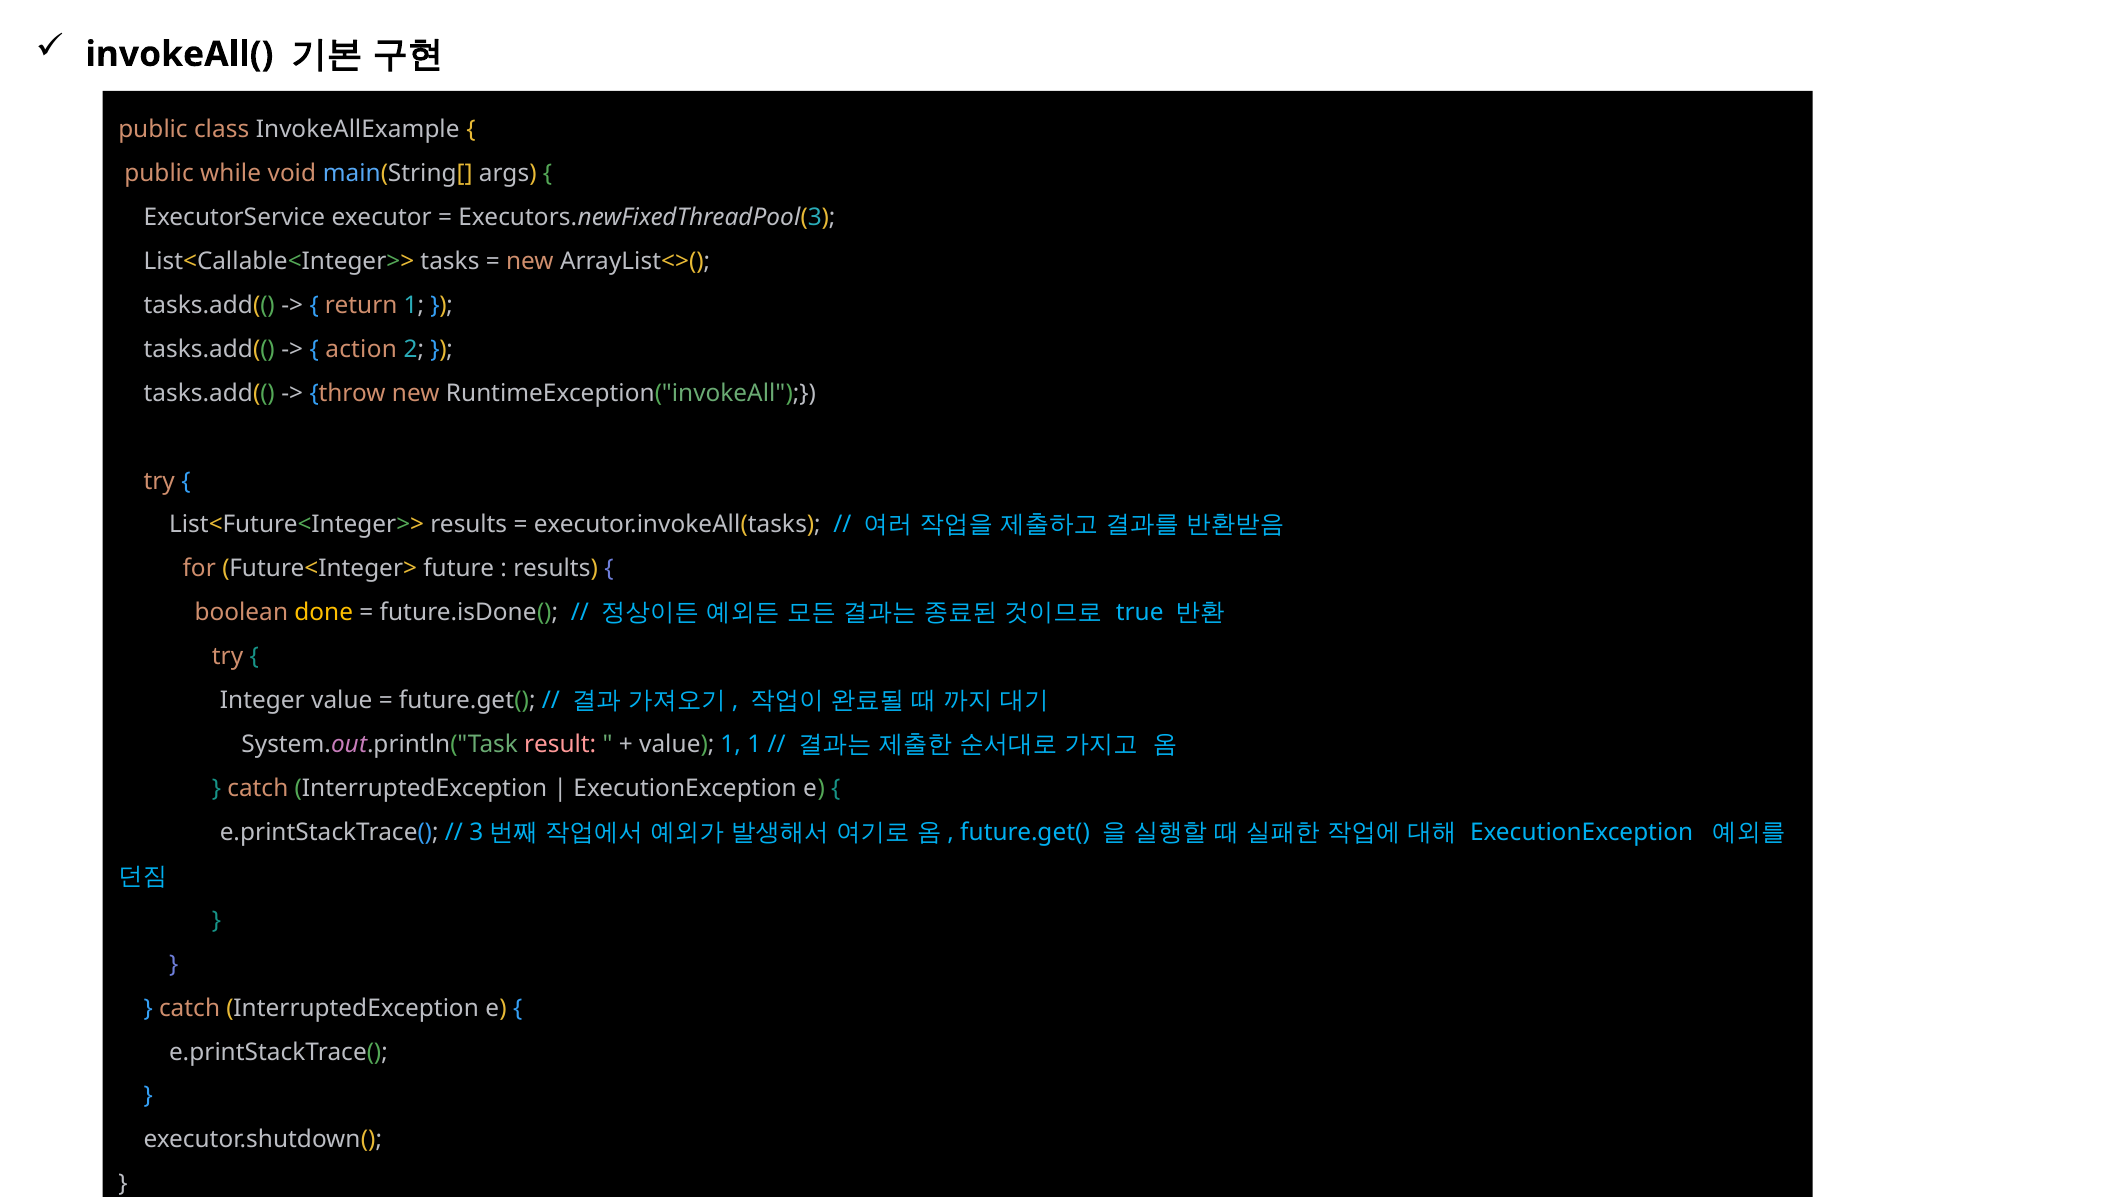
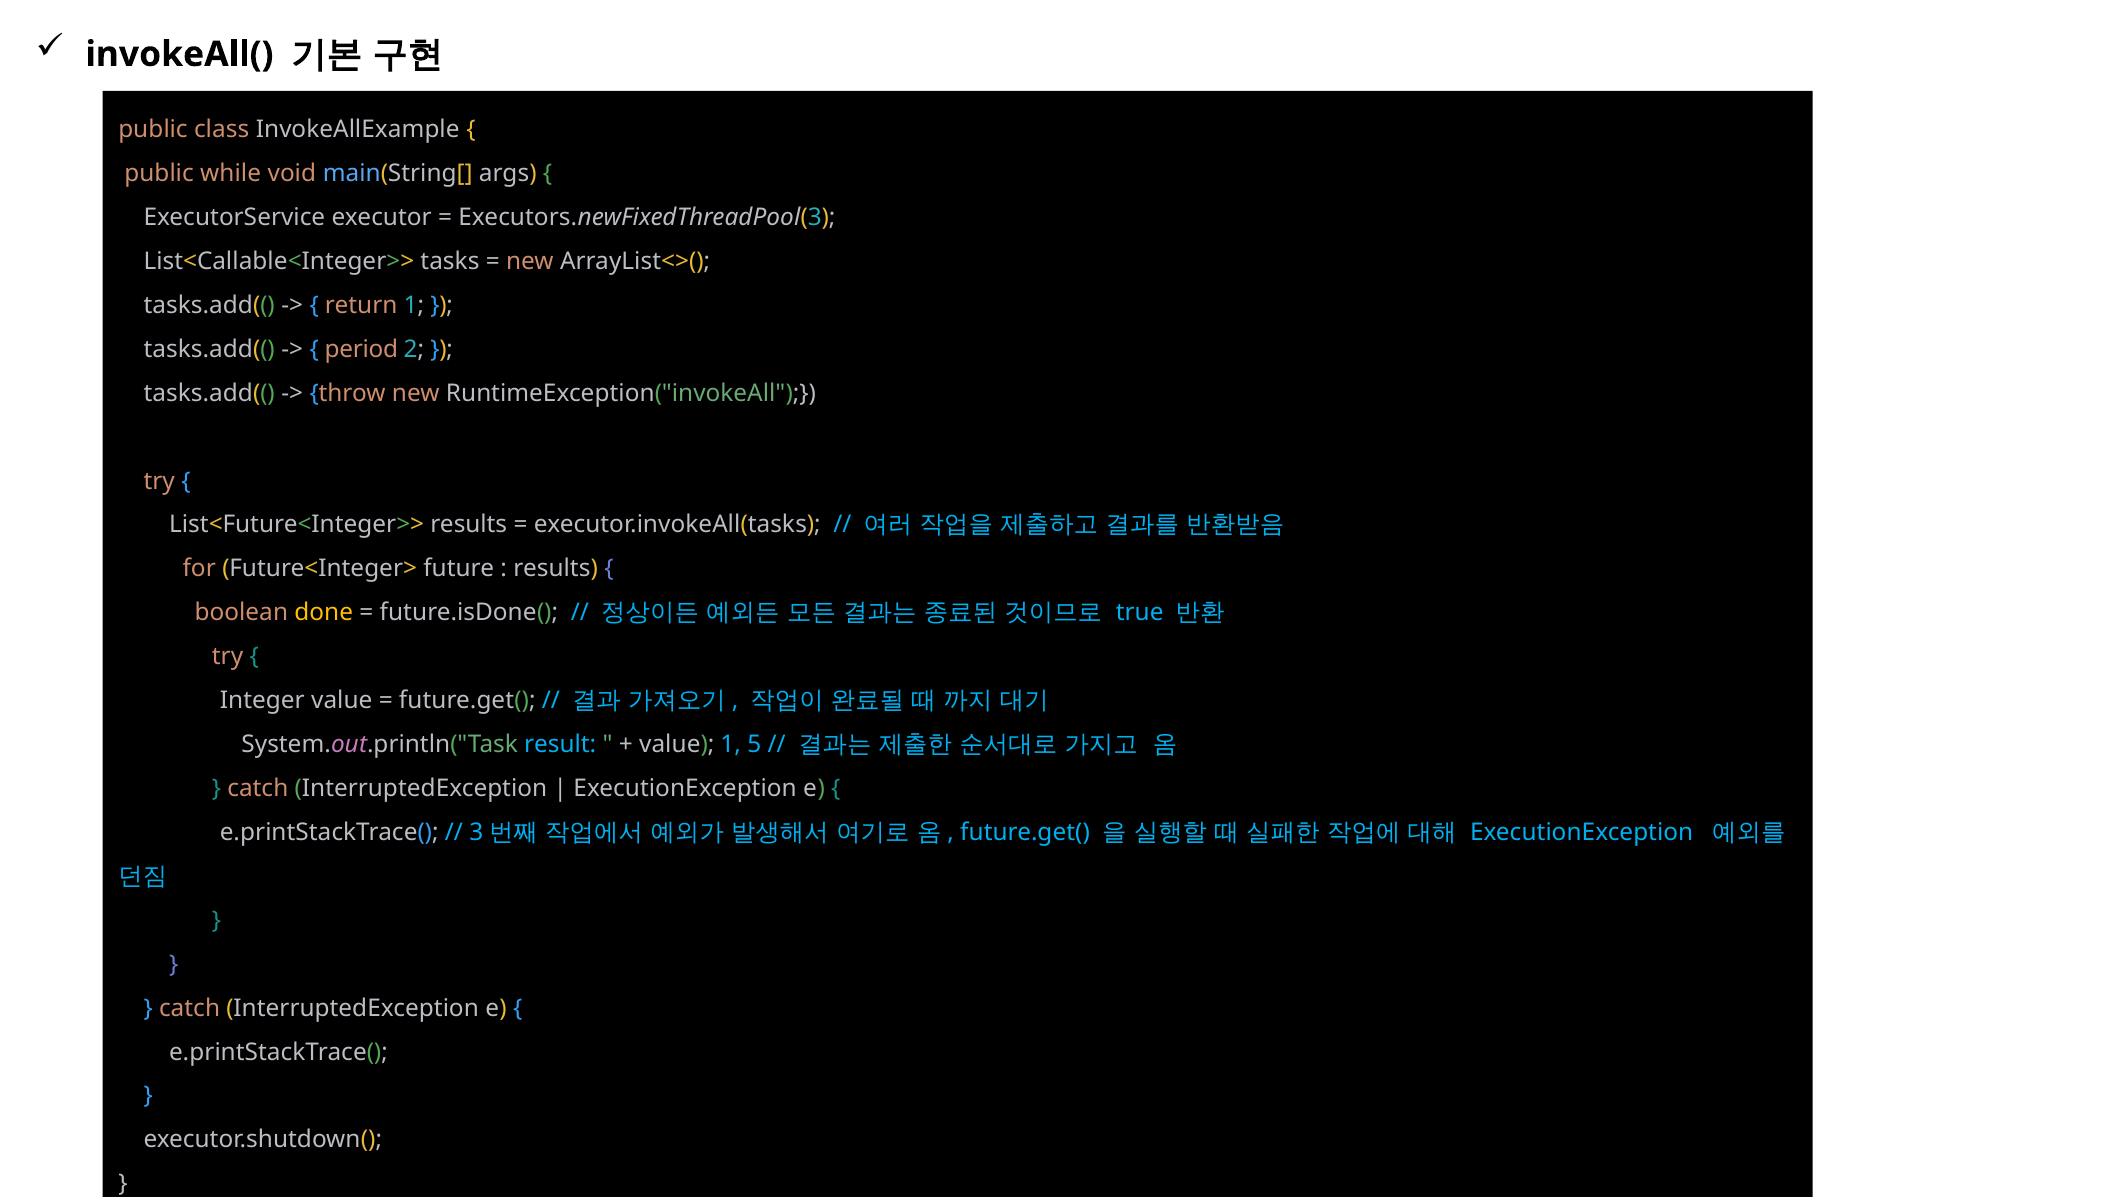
action: action -> period (361, 349)
result colour: pink -> light blue (560, 745)
1 1: 1 -> 5 (754, 745)
